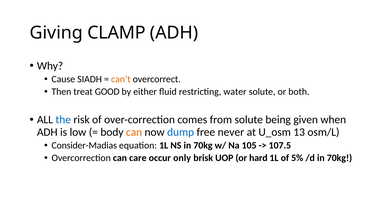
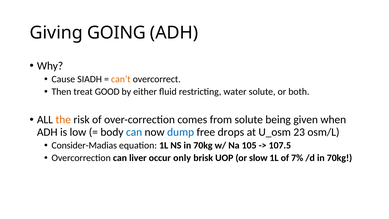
CLAMP: CLAMP -> GOING (116, 33)
the colour: blue -> orange (63, 120)
can colour: orange -> blue (134, 132)
never: never -> drops (231, 132)
13: 13 -> 23 (299, 132)
care: care -> liver (138, 158)
hard: hard -> slow (258, 158)
5%: 5% -> 7% (297, 158)
